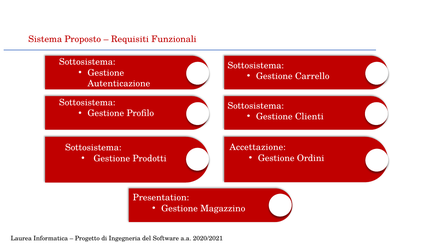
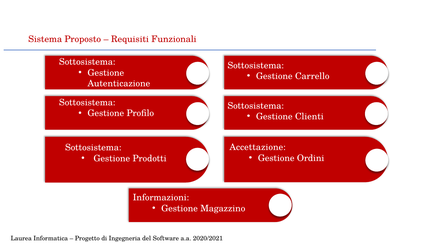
Presentation: Presentation -> Informazioni (161, 198)
